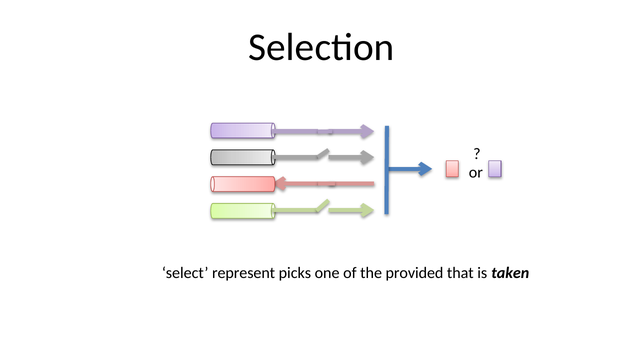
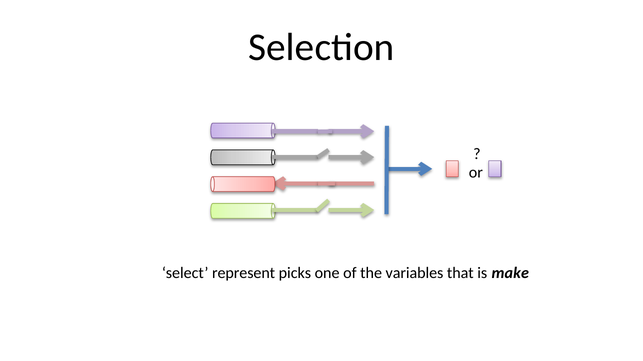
provided: provided -> variables (414, 274)
taken: taken -> make (510, 274)
